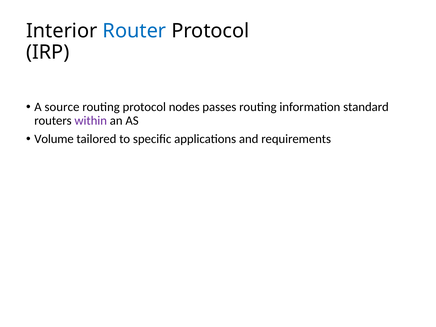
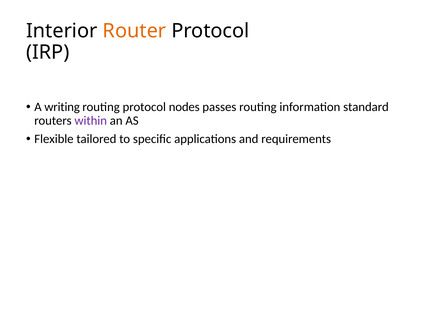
Router colour: blue -> orange (134, 31)
source: source -> writing (62, 107)
Volume: Volume -> Flexible (54, 139)
